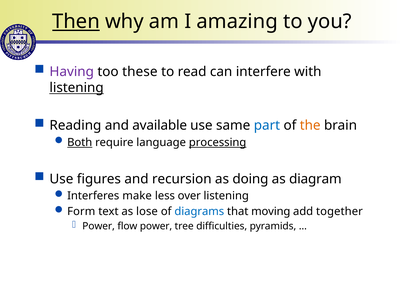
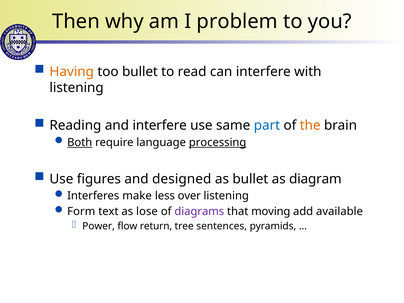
Then underline: present -> none (76, 22)
amazing: amazing -> problem (237, 22)
Having colour: purple -> orange (72, 72)
too these: these -> bullet (140, 72)
listening underline: present -> none (77, 88)
and available: available -> interfere (160, 126)
recursion: recursion -> designed (182, 179)
as doing: doing -> bullet (250, 179)
diagrams colour: blue -> purple (199, 212)
together: together -> available (340, 212)
flow power: power -> return (156, 226)
difficulties: difficulties -> sentences (222, 226)
